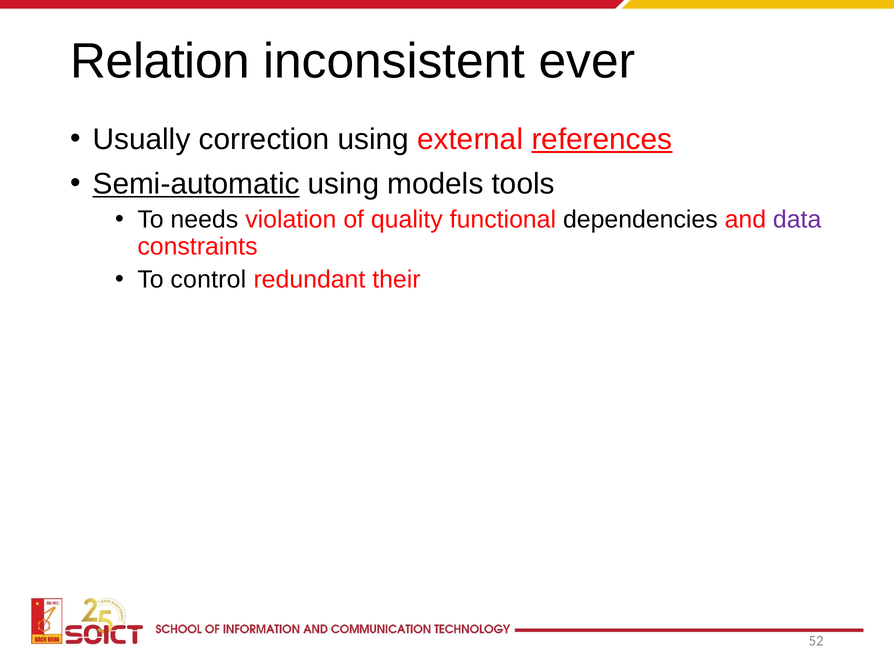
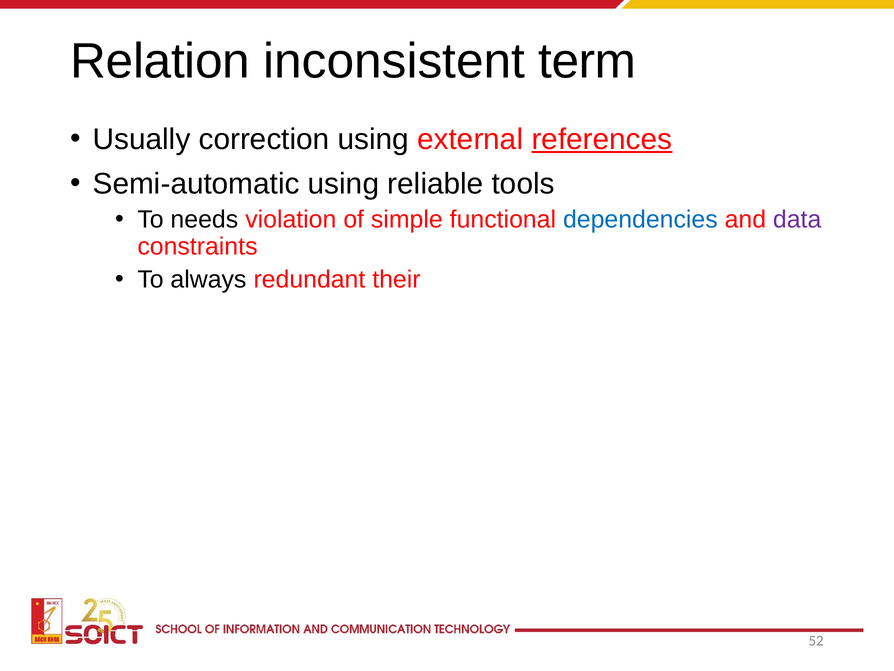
ever: ever -> term (587, 62)
Semi-automatic underline: present -> none (196, 184)
models: models -> reliable (435, 184)
quality: quality -> simple (407, 219)
dependencies colour: black -> blue (640, 219)
control: control -> always (208, 279)
